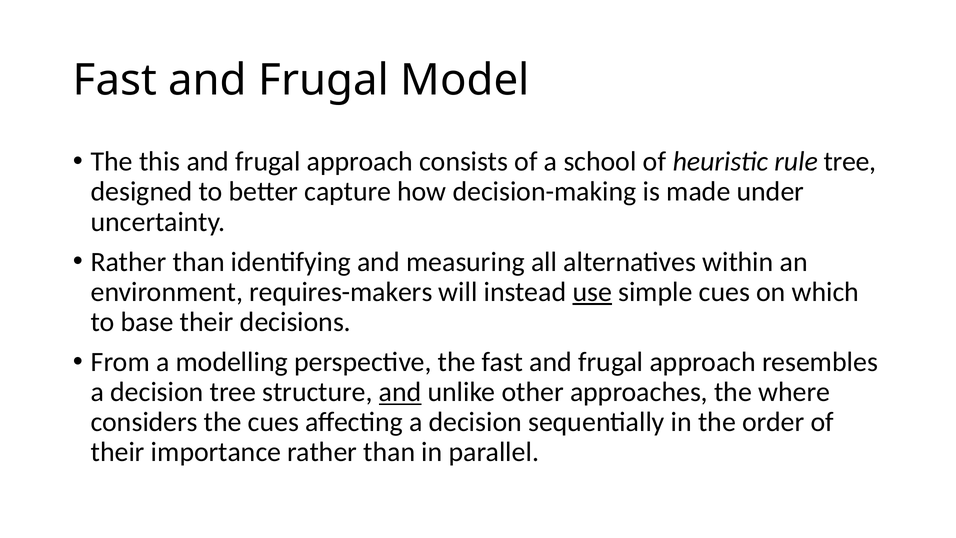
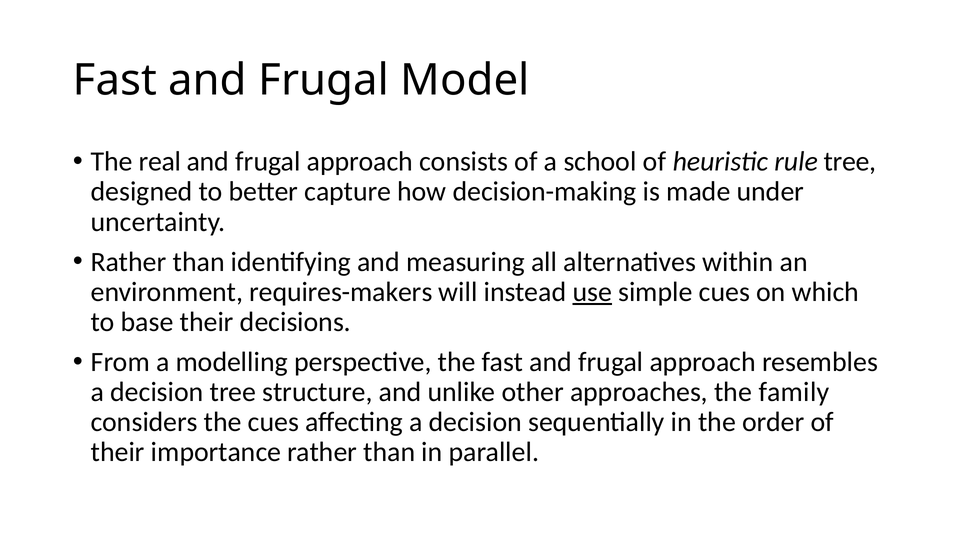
this: this -> real (160, 162)
and underline: present -> none (400, 392)
where: where -> family (794, 392)
